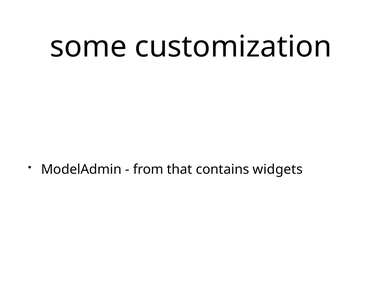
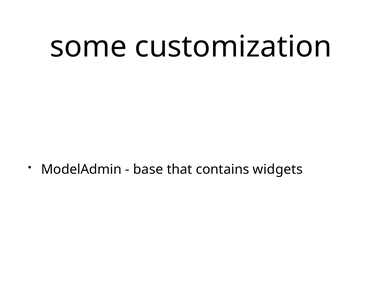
from: from -> base (148, 170)
